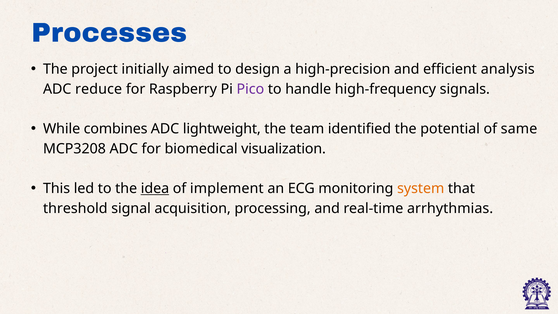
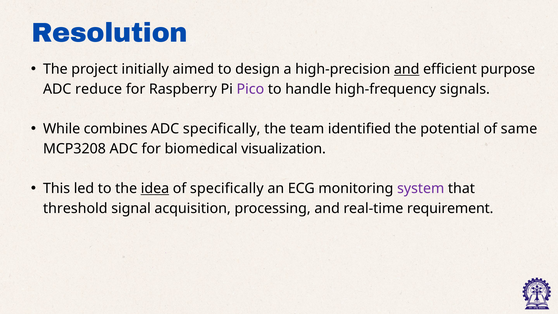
Processes: Processes -> Resolution (110, 33)
and underline: none -> present (407, 69)
analysis: analysis -> purpose (508, 69)
ADC lightweight: lightweight -> specifically (222, 129)
of implement: implement -> specifically (227, 189)
system colour: orange -> purple (421, 189)
arrhythmias: arrhythmias -> requirement (450, 208)
